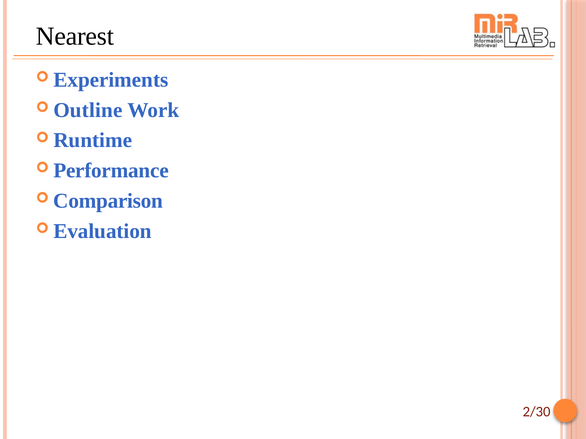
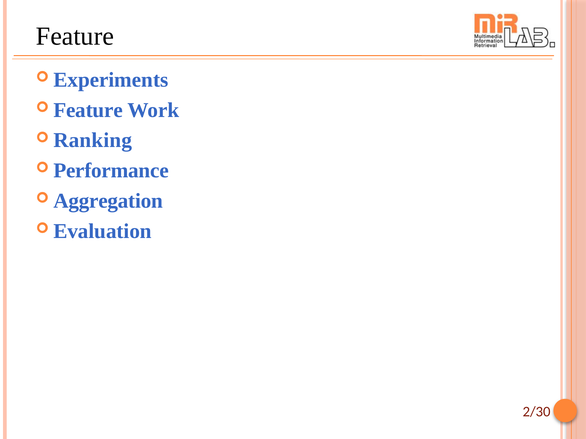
Nearest: Nearest -> Feature (75, 36)
Outline: Outline -> Feature (88, 110)
Runtime: Runtime -> Ranking (93, 141)
Comparison: Comparison -> Aggregation (108, 201)
